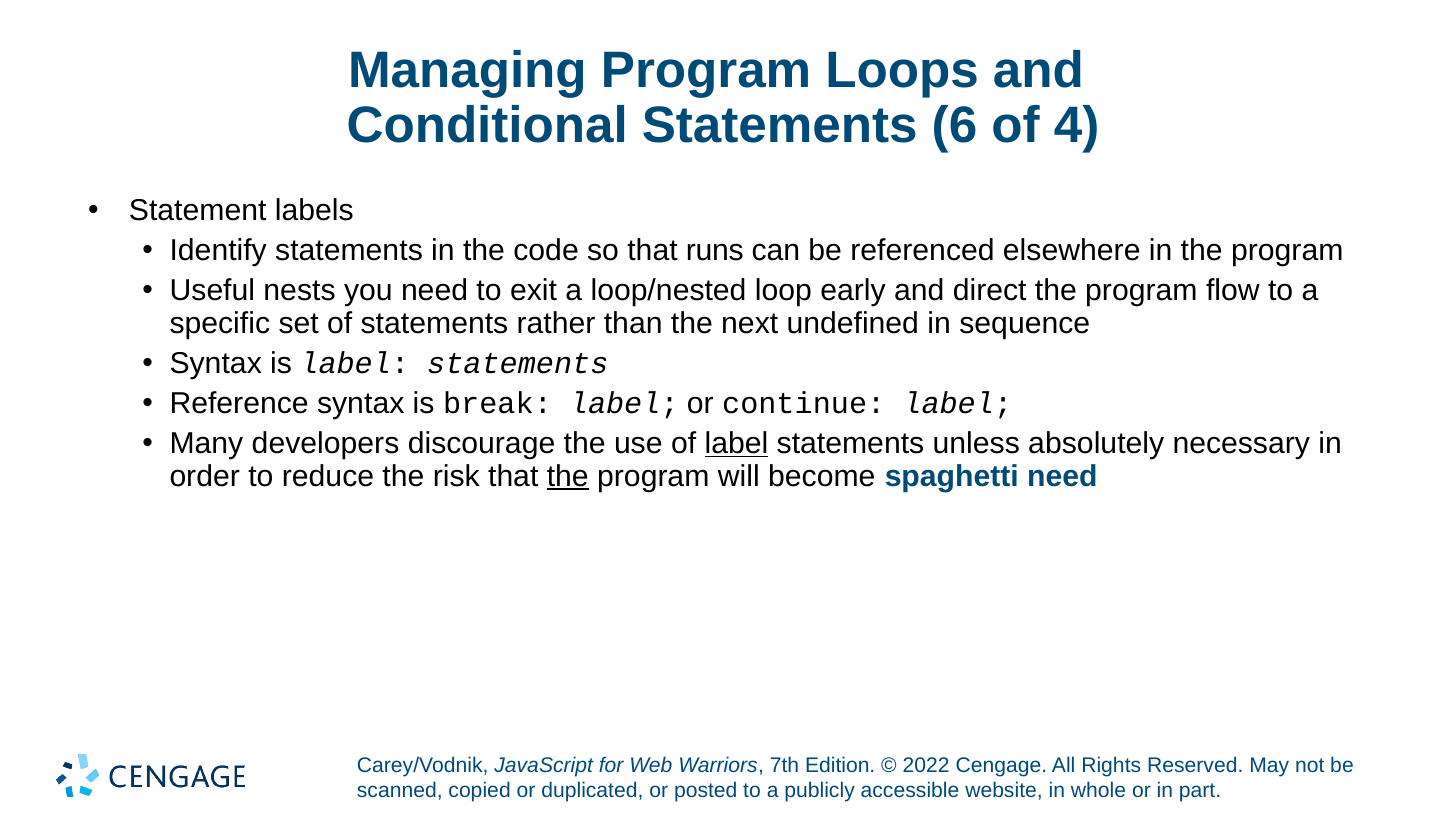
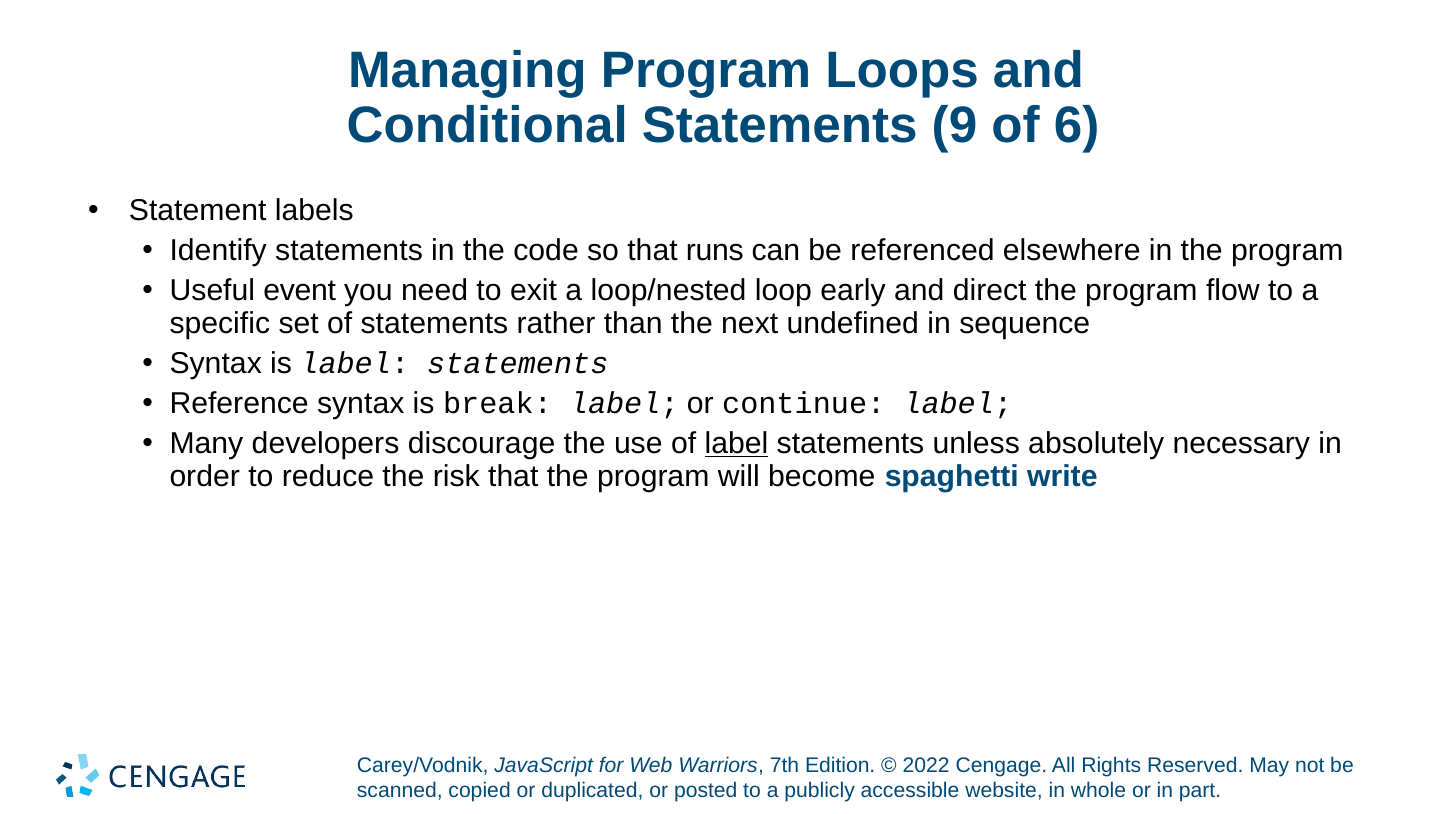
6: 6 -> 9 (955, 126)
4: 4 -> 6 (1077, 126)
nests: nests -> event (300, 291)
the underline: present -> none (568, 476)
spaghetti need: need -> write (1062, 476)
